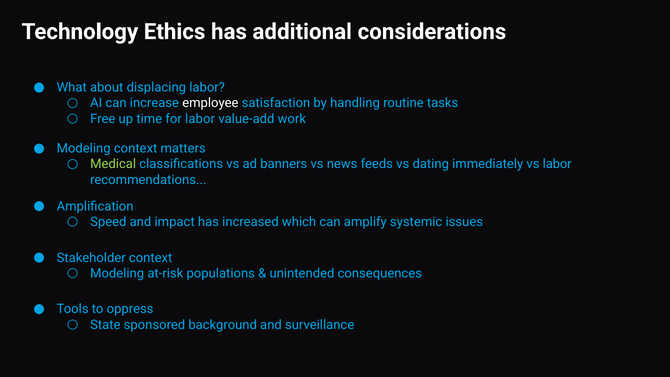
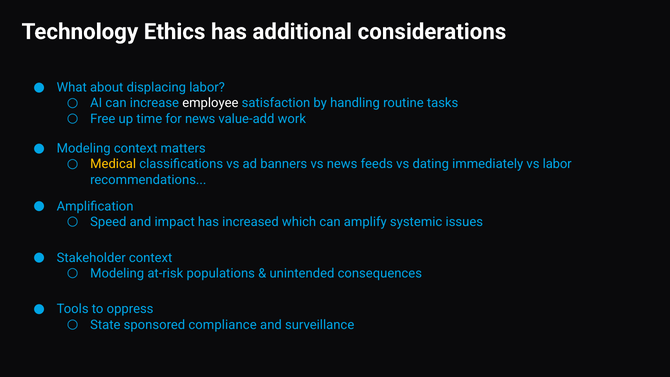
for labor: labor -> news (200, 119)
Medical colour: light green -> yellow (113, 164)
background: background -> compliance (223, 325)
